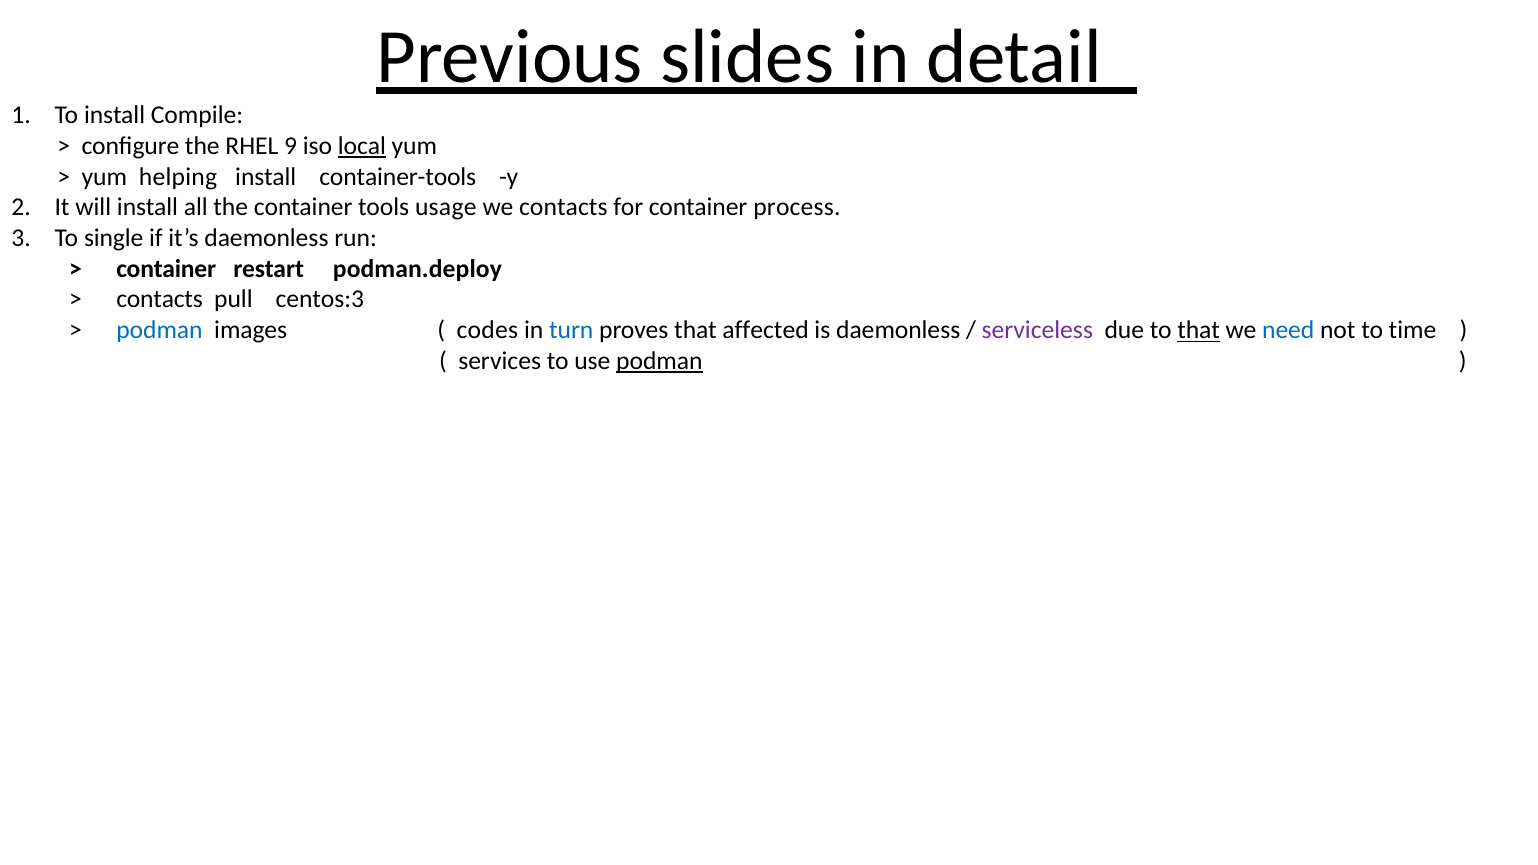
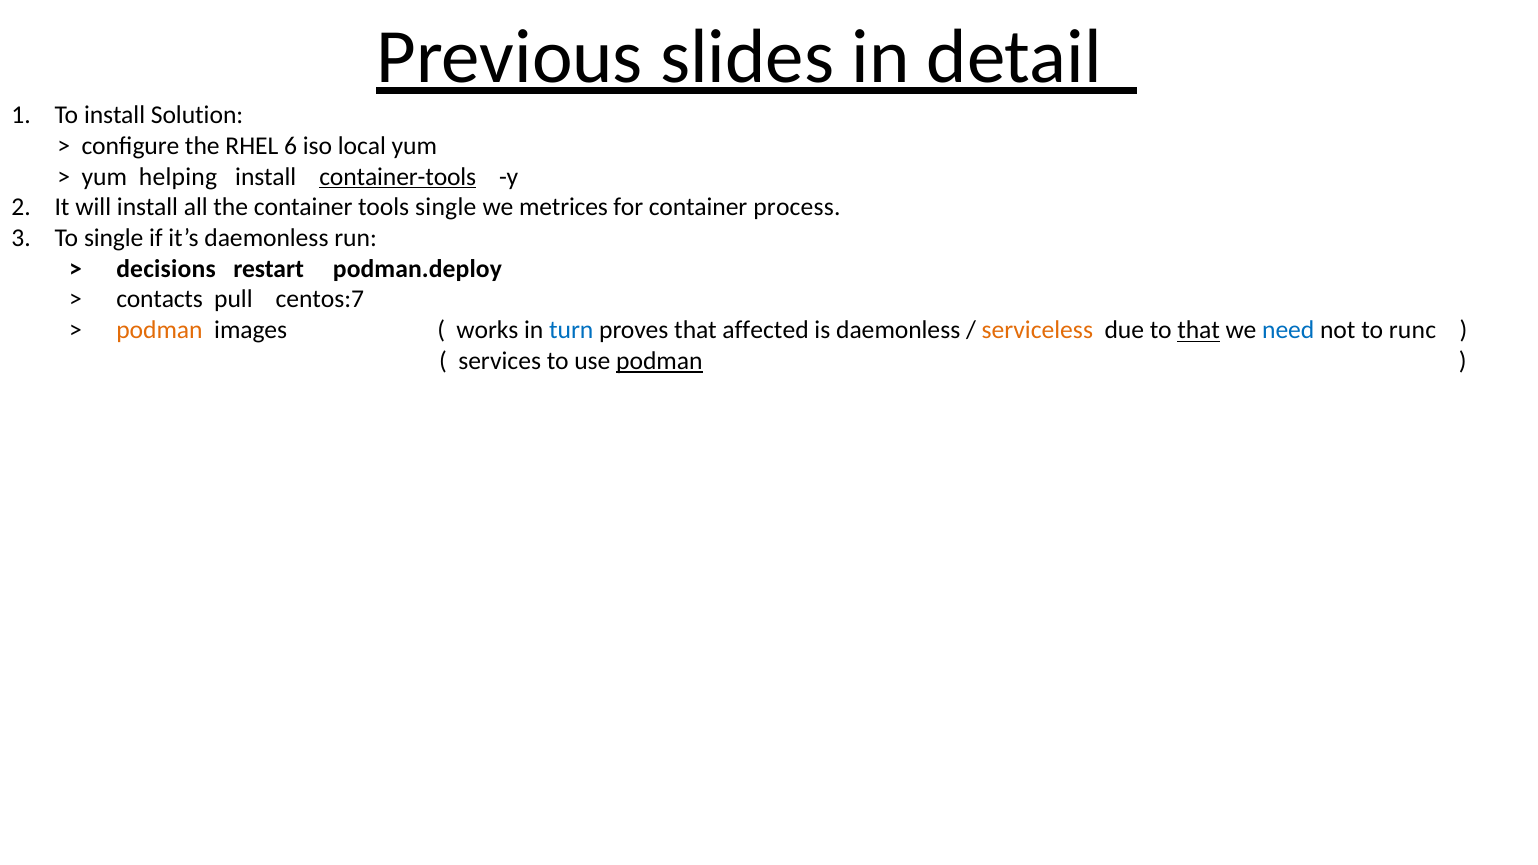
Compile: Compile -> Solution (197, 115)
9: 9 -> 6 (291, 146)
local underline: present -> none (362, 146)
container-tools underline: none -> present (398, 177)
tools usage: usage -> single (446, 207)
we contacts: contacts -> metrices (563, 207)
container: container -> decisions (166, 269)
centos:3: centos:3 -> centos:7 (320, 300)
podman colour: blue -> orange (159, 330)
codes: codes -> works (487, 330)
serviceless colour: purple -> orange (1037, 330)
time: time -> runc (1412, 330)
